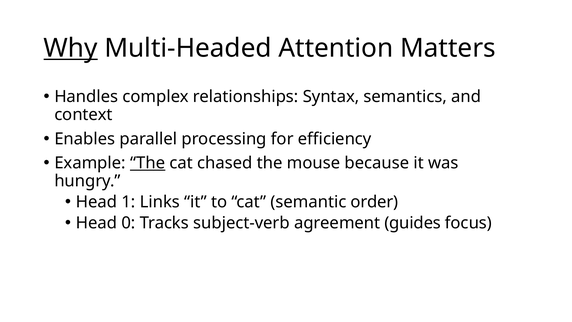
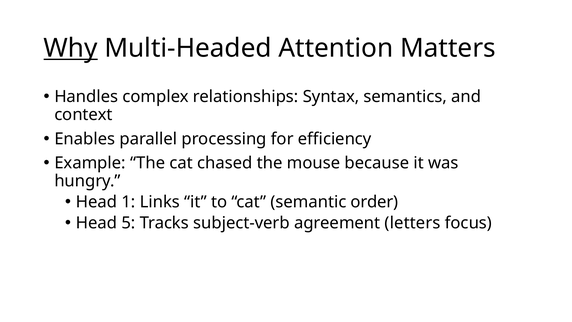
The underline: present -> none (148, 163)
0: 0 -> 5 (128, 223)
guides: guides -> letters (413, 223)
